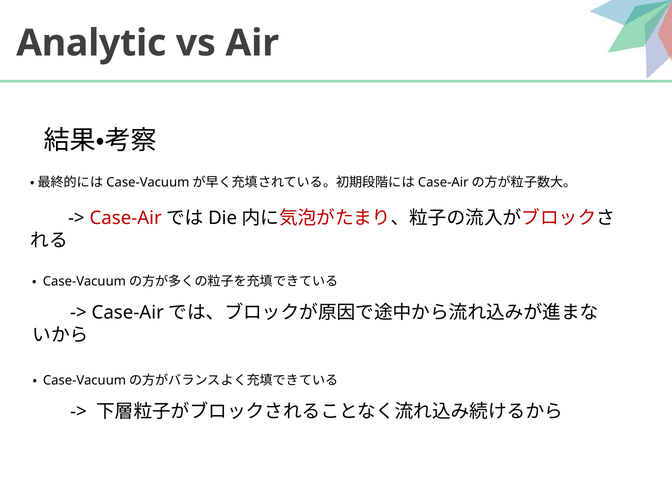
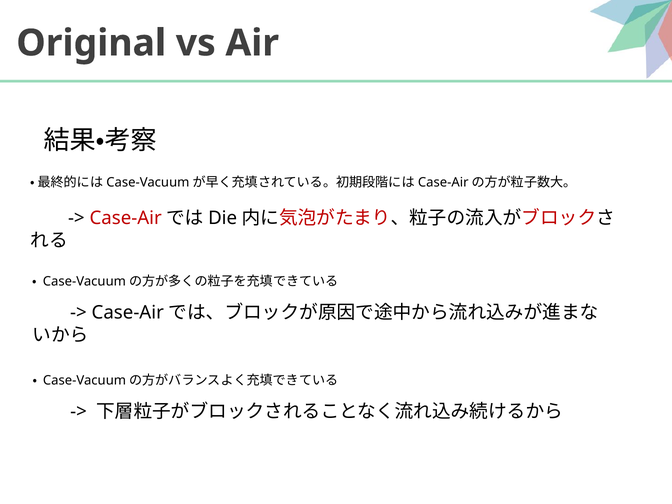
Analytic: Analytic -> Original (91, 43)
